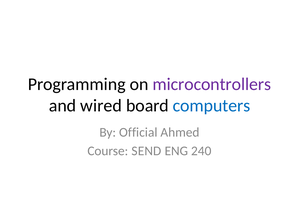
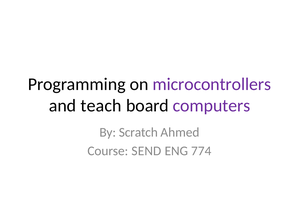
wired: wired -> teach (101, 106)
computers colour: blue -> purple (211, 106)
Official: Official -> Scratch (138, 132)
240: 240 -> 774 (201, 151)
